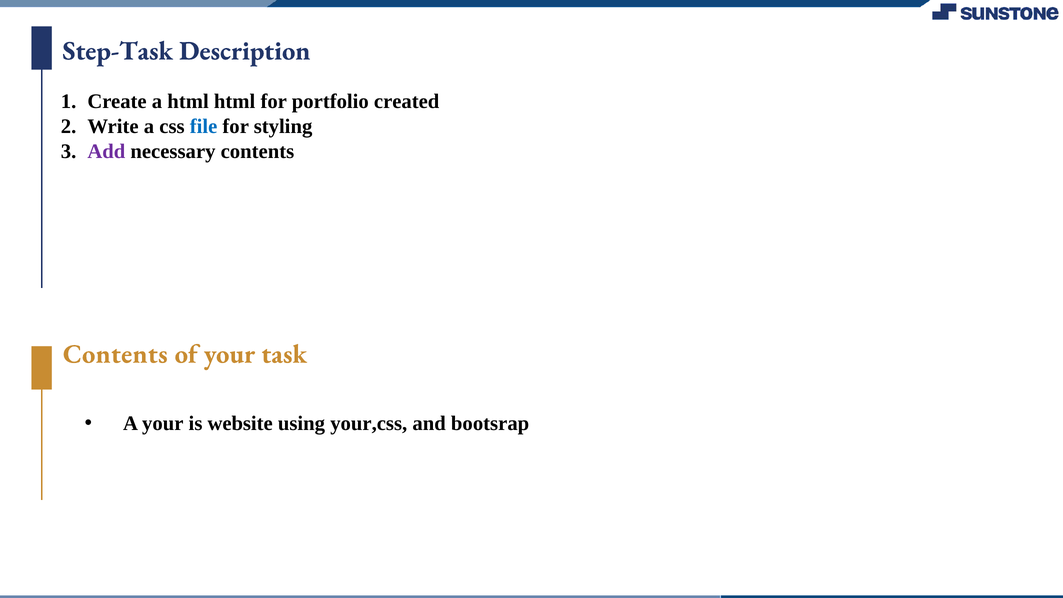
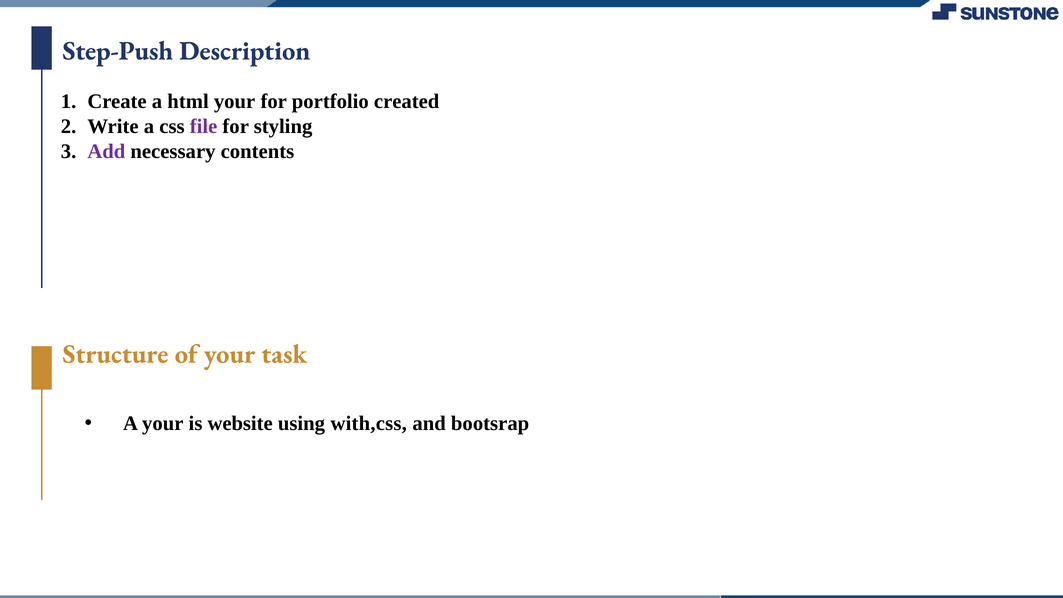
Step-Task: Step-Task -> Step-Push (118, 51)
html html: html -> your (235, 102)
file colour: blue -> purple (204, 126)
Contents: Contents -> Structure (115, 354)
your,css: your,css -> with,css (369, 424)
